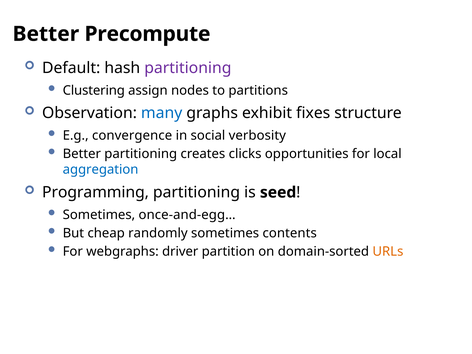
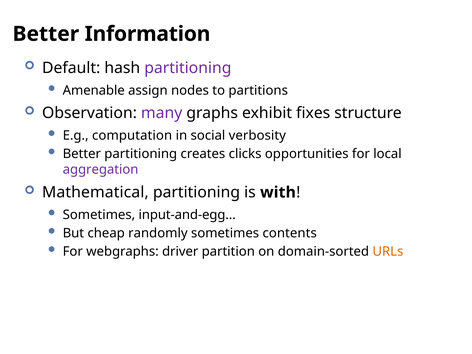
Precompute: Precompute -> Information (147, 34)
Clustering: Clustering -> Amenable (94, 90)
many colour: blue -> purple (162, 113)
convergence: convergence -> computation (132, 135)
aggregation colour: blue -> purple (101, 170)
Programming: Programming -> Mathematical (95, 192)
seed: seed -> with (278, 192)
once-and-egg…: once-and-egg… -> input-and-egg… (187, 215)
